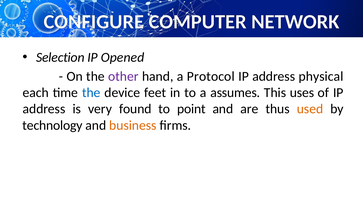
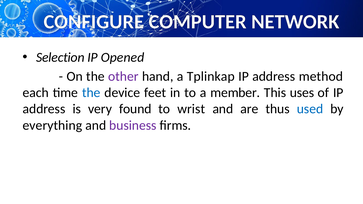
Protocol: Protocol -> Tplinkap (211, 76)
physical: physical -> method (321, 76)
assumes: assumes -> member (235, 93)
point: point -> wrist (191, 109)
used colour: orange -> blue (310, 109)
technology: technology -> everything (52, 125)
business colour: orange -> purple (133, 125)
